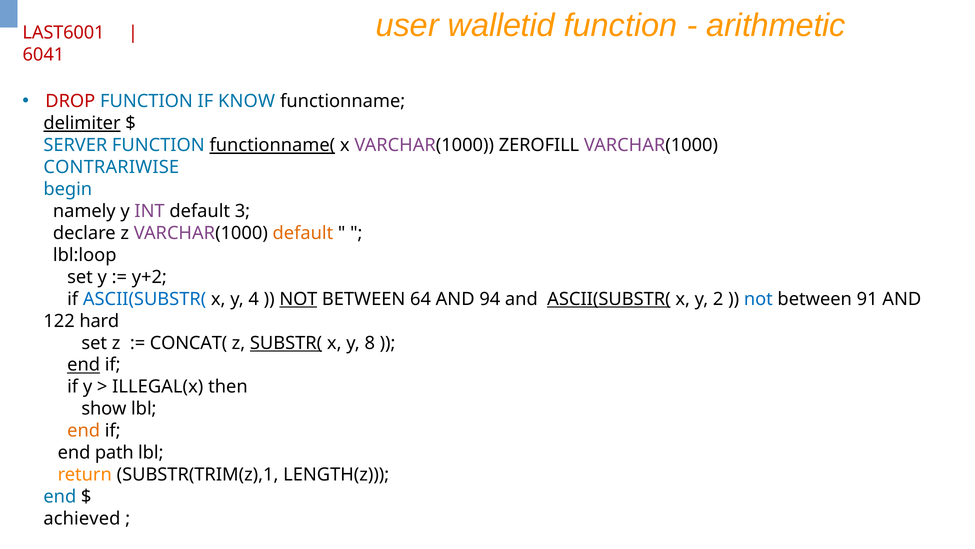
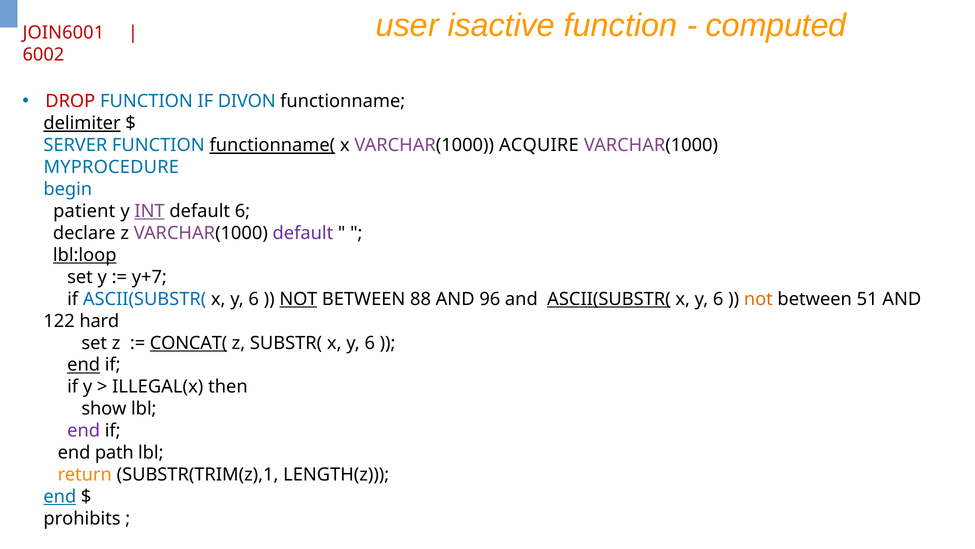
walletid: walletid -> isactive (501, 25)
arithmetic: arithmetic -> computed (776, 25)
LAST6001: LAST6001 -> JOIN6001 (63, 33)
6041: 6041 -> 6002 (43, 55)
KNOW: KNOW -> DIVON (247, 101)
ZEROFILL: ZEROFILL -> ACQUIRE (539, 145)
CONTRARIWISE: CONTRARIWISE -> MYPROCEDURE (111, 167)
namely: namely -> patient (84, 211)
INT underline: none -> present (150, 211)
default 3: 3 -> 6 (242, 211)
default colour: orange -> purple (303, 233)
lbl:loop underline: none -> present (85, 255)
y+2: y+2 -> y+7 (149, 277)
4: 4 -> 6 (254, 299)
64: 64 -> 88 (421, 299)
94: 94 -> 96 (490, 299)
2: 2 -> 6 (718, 299)
not colour: blue -> orange (758, 299)
91: 91 -> 51 (867, 299)
CONCAT( underline: none -> present (189, 343)
SUBSTR( underline: present -> none (286, 343)
8: 8 -> 6 (370, 343)
end colour: orange -> purple (84, 430)
end underline: none -> present (60, 496)
achieved: achieved -> prohibits (82, 518)
